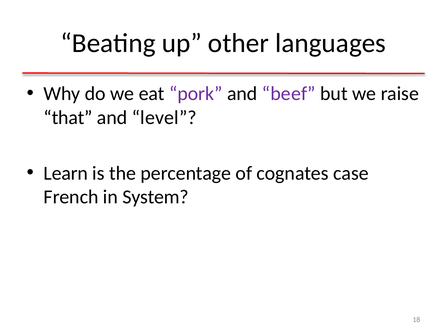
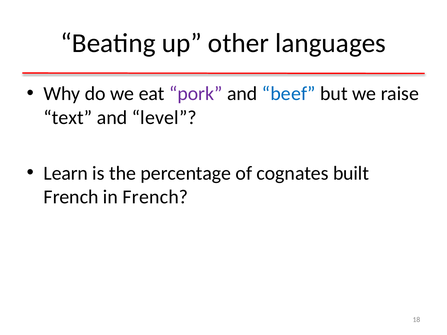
beef colour: purple -> blue (289, 94)
that: that -> text (68, 118)
case: case -> built (351, 173)
in System: System -> French (155, 197)
